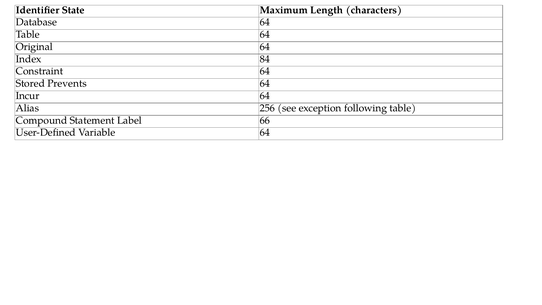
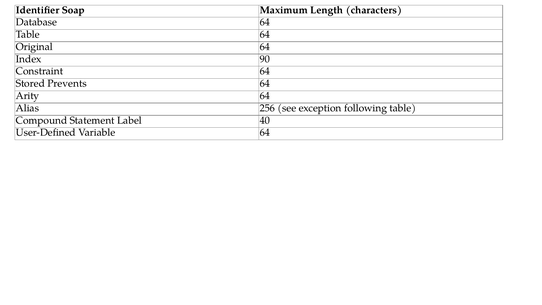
State: State -> Soap (73, 10)
84: 84 -> 90 (265, 59)
Incur: Incur -> Arity (28, 96)
66: 66 -> 40 (265, 120)
